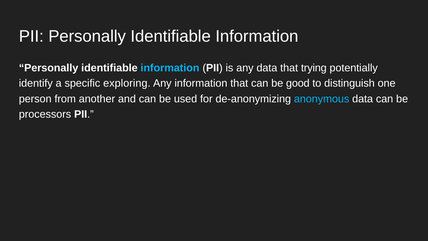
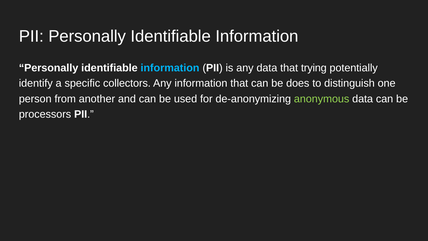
exploring: exploring -> collectors (127, 83)
good: good -> does (298, 83)
anonymous colour: light blue -> light green (322, 99)
